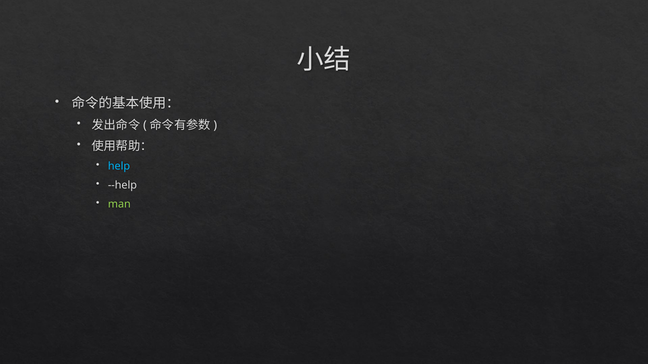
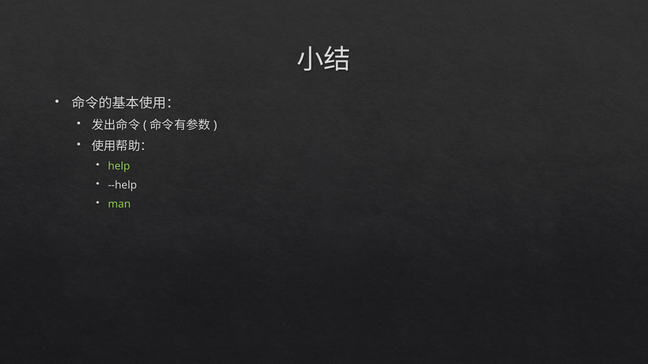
help colour: light blue -> light green (119, 166)
